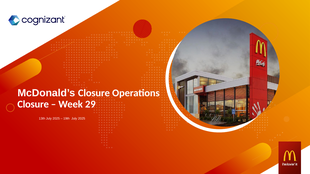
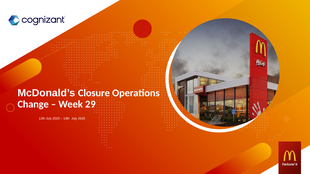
Closure: Closure -> Change (33, 104)
